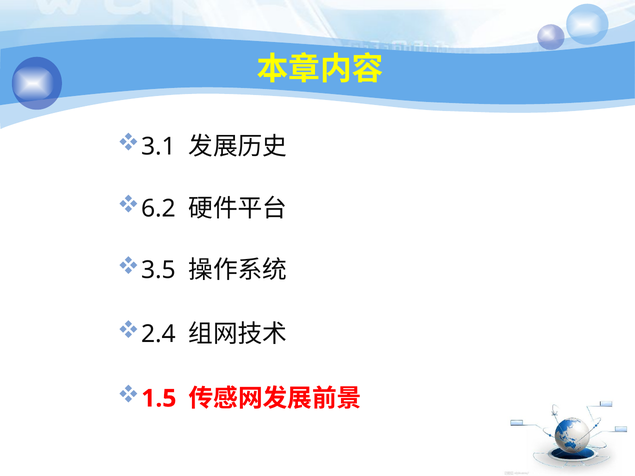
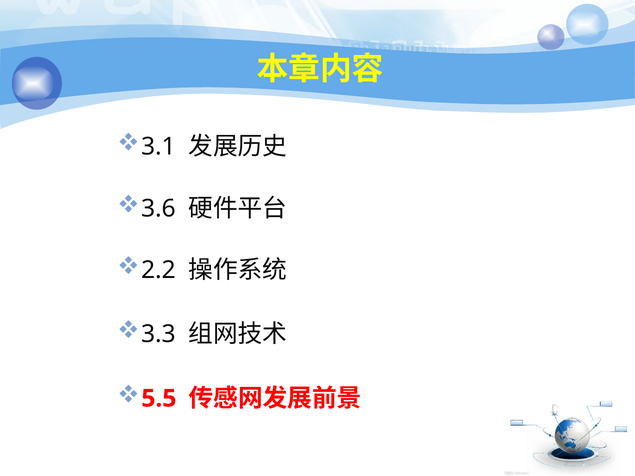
6.2: 6.2 -> 3.6 (159, 208)
3.5: 3.5 -> 2.2 (159, 270)
2.4: 2.4 -> 3.3 (159, 334)
1.5: 1.5 -> 5.5 (159, 399)
